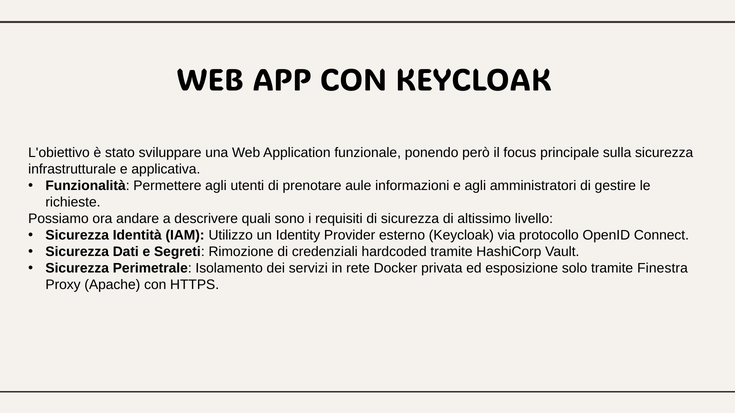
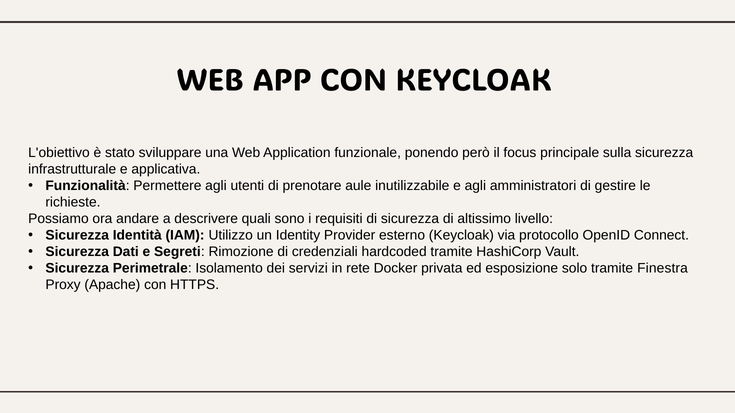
informazioni: informazioni -> inutilizzabile (412, 186)
